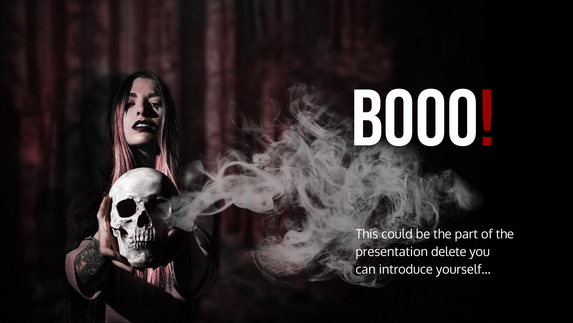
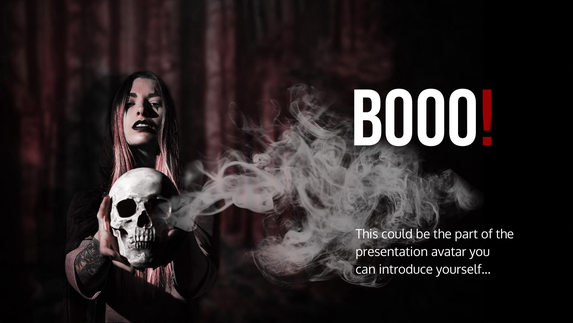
delete: delete -> avatar (449, 251)
